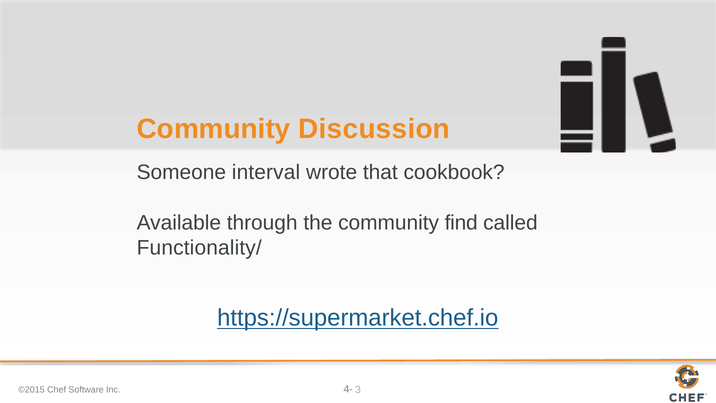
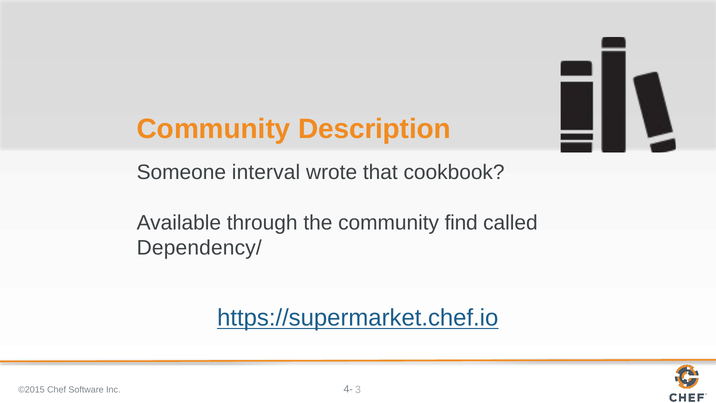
Discussion: Discussion -> Description (374, 129)
Functionality/: Functionality/ -> Dependency/ (199, 248)
